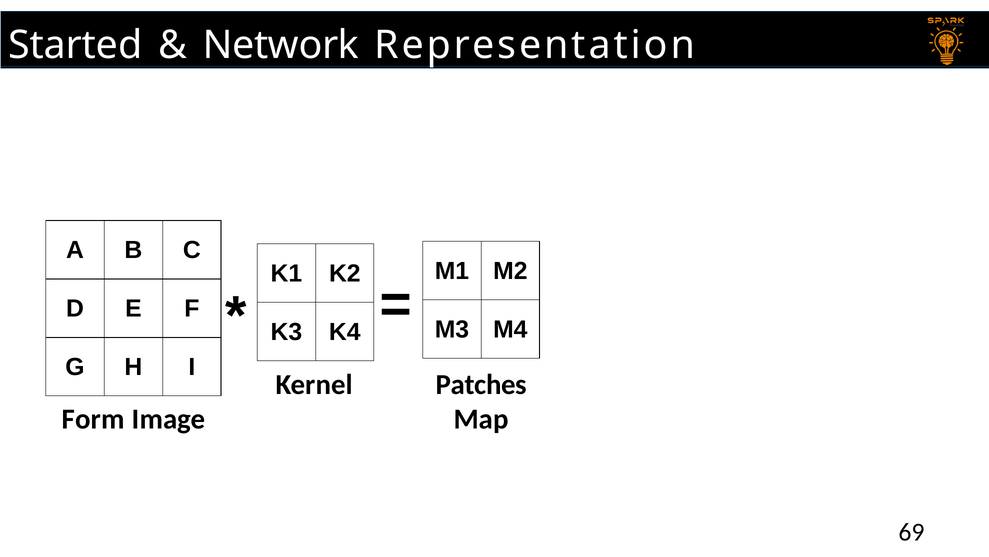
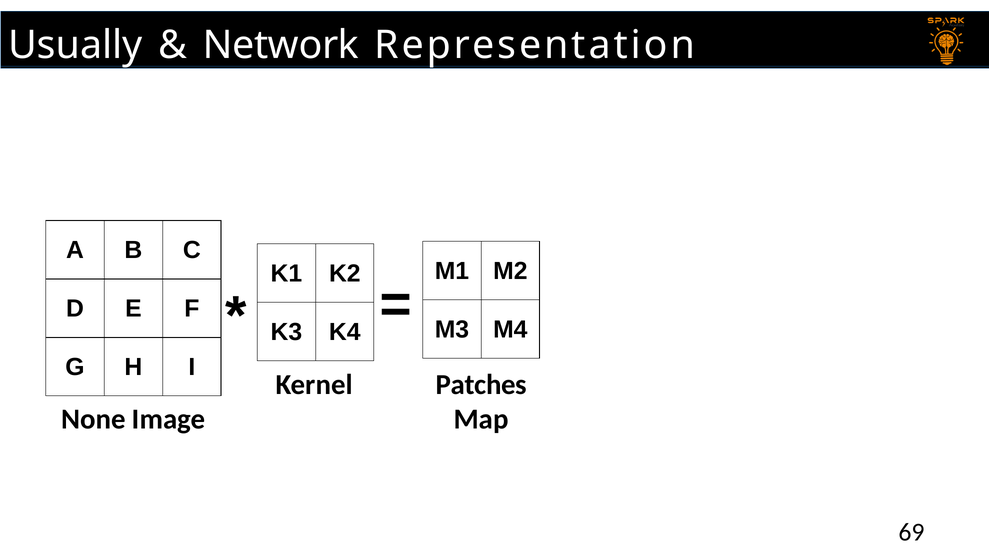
Started: Started -> Usually (75, 45)
Form: Form -> None (93, 418)
